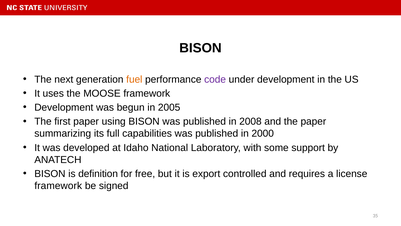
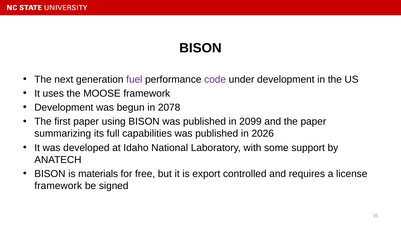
fuel colour: orange -> purple (134, 79)
2005: 2005 -> 2078 (169, 107)
2008: 2008 -> 2099 (250, 121)
2000: 2000 -> 2026 (263, 133)
definition: definition -> materials (98, 173)
